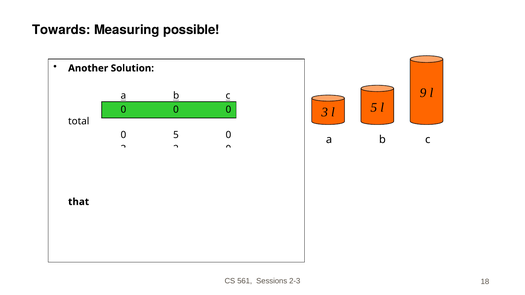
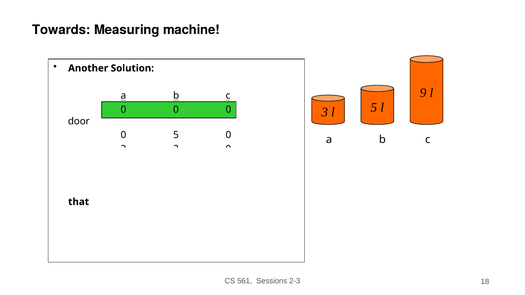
possible: possible -> machine (191, 30)
total: total -> door (79, 121)
